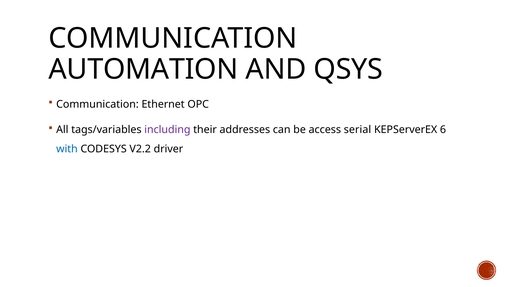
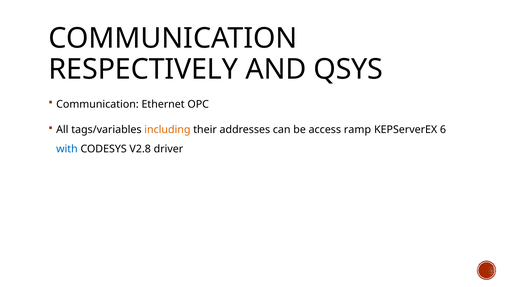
AUTOMATION: AUTOMATION -> RESPECTIVELY (143, 69)
including colour: purple -> orange (167, 130)
serial: serial -> ramp (357, 130)
V2.2: V2.2 -> V2.8 (140, 149)
